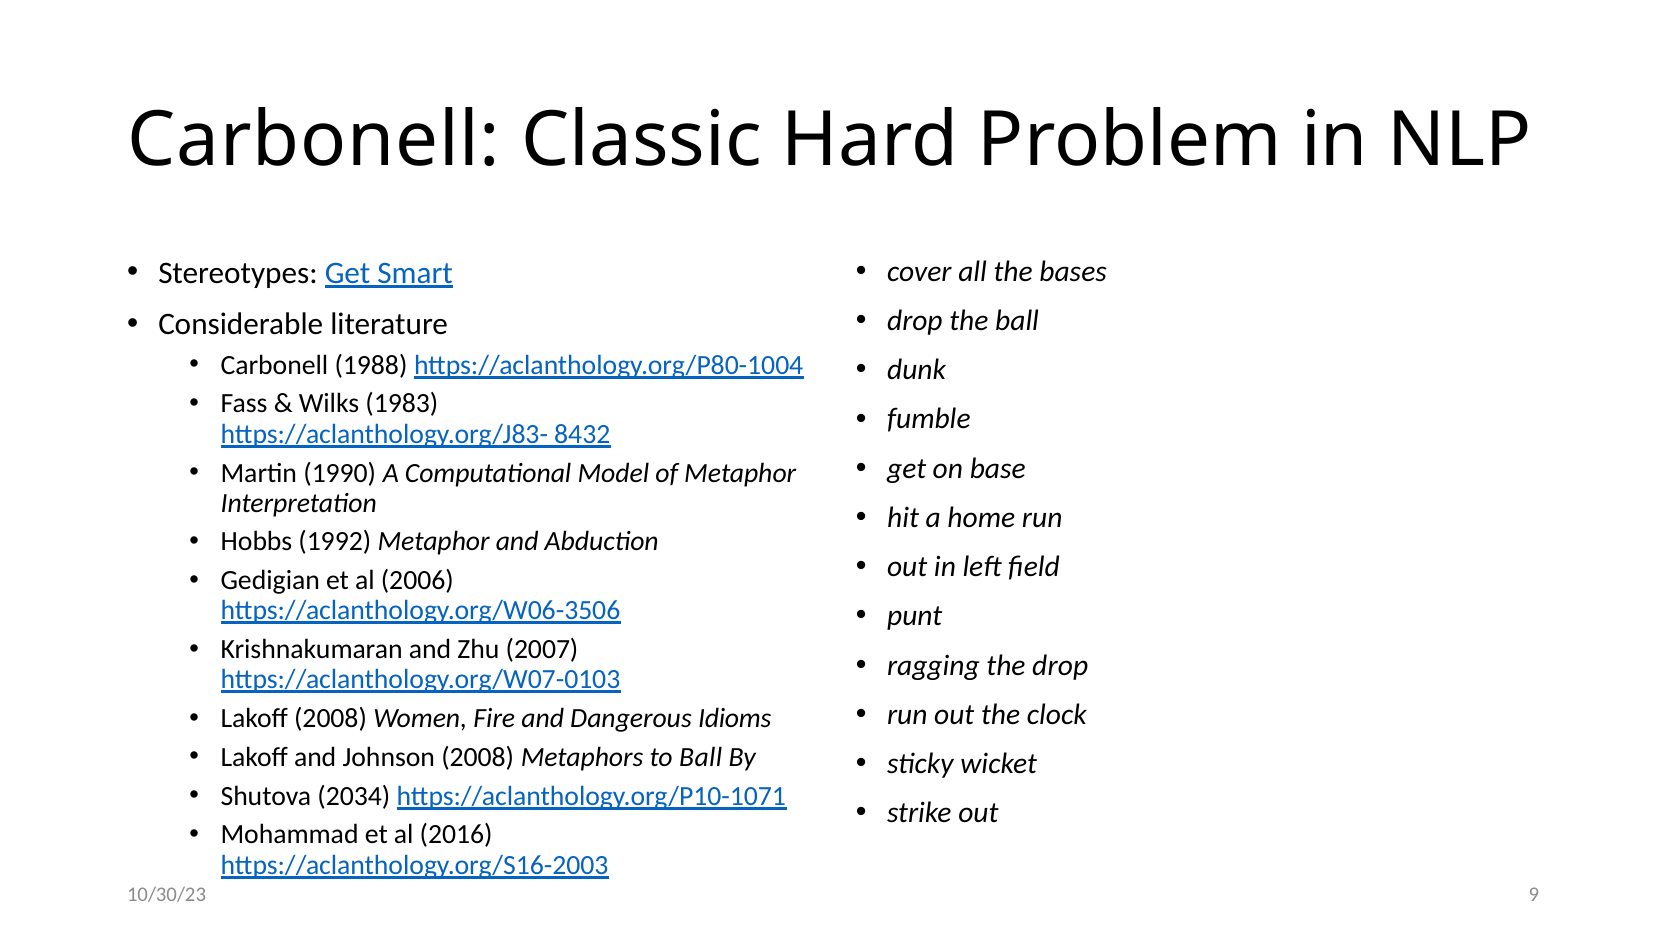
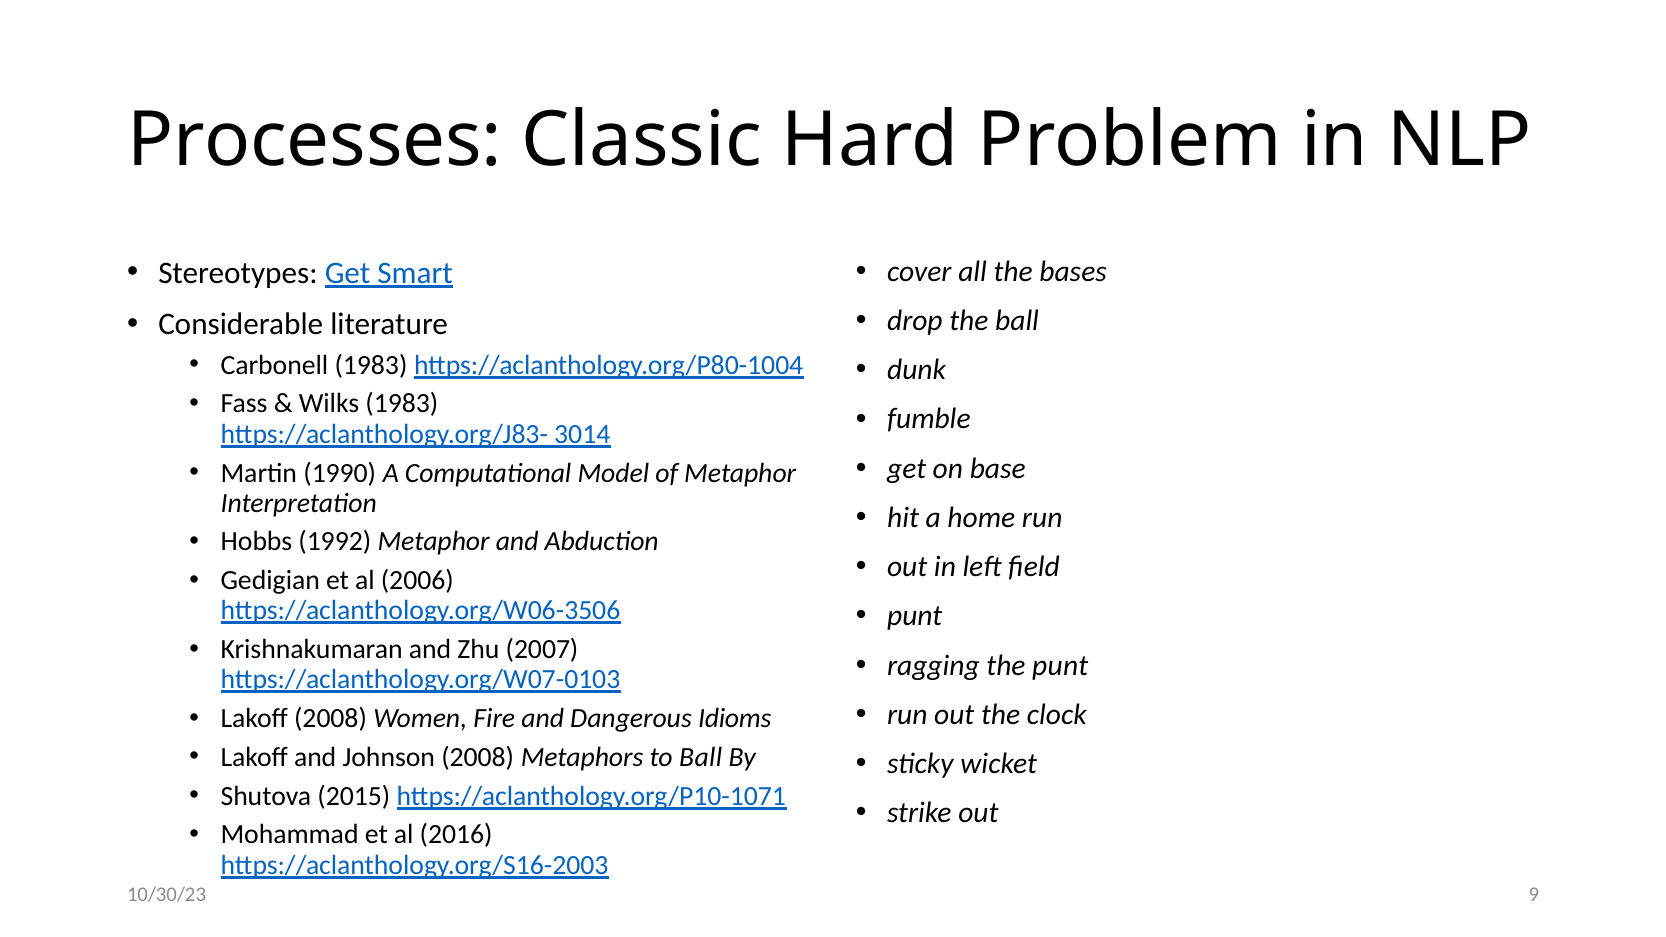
Carbonell: Carbonell -> Processes (315, 140)
Carbonell 1988: 1988 -> 1983 (371, 365)
8432: 8432 -> 3014 (582, 434)
the drop: drop -> punt (1060, 665)
2034: 2034 -> 2015 (354, 796)
